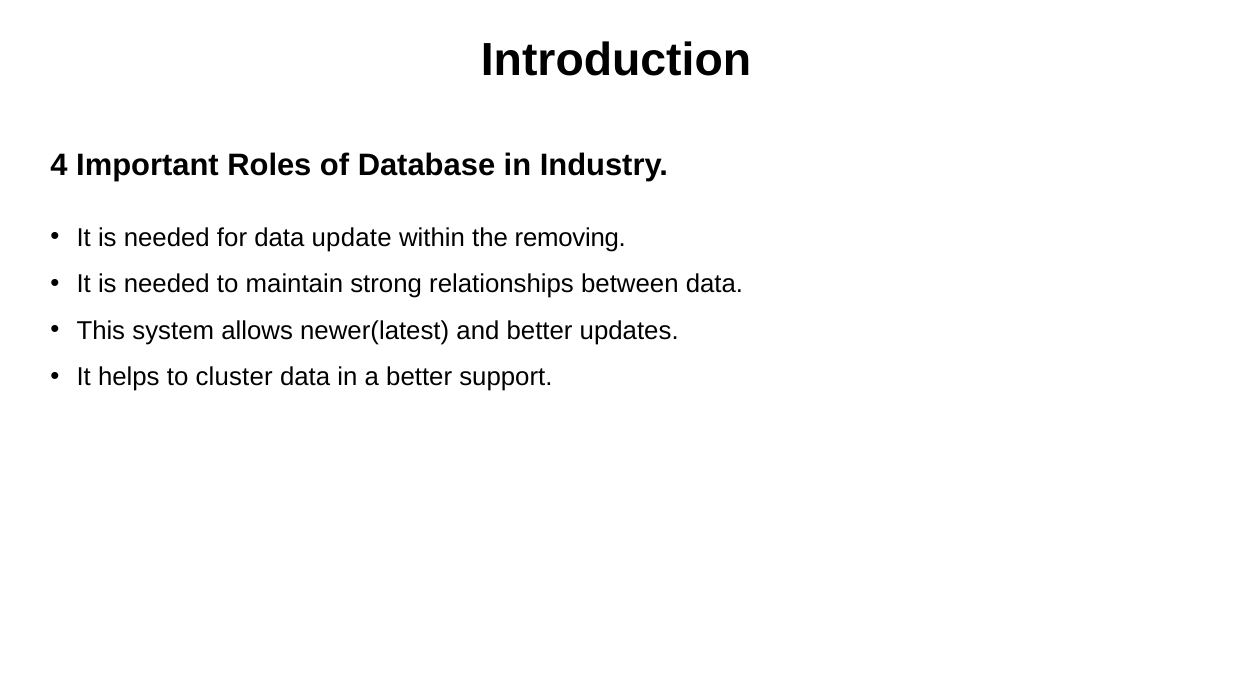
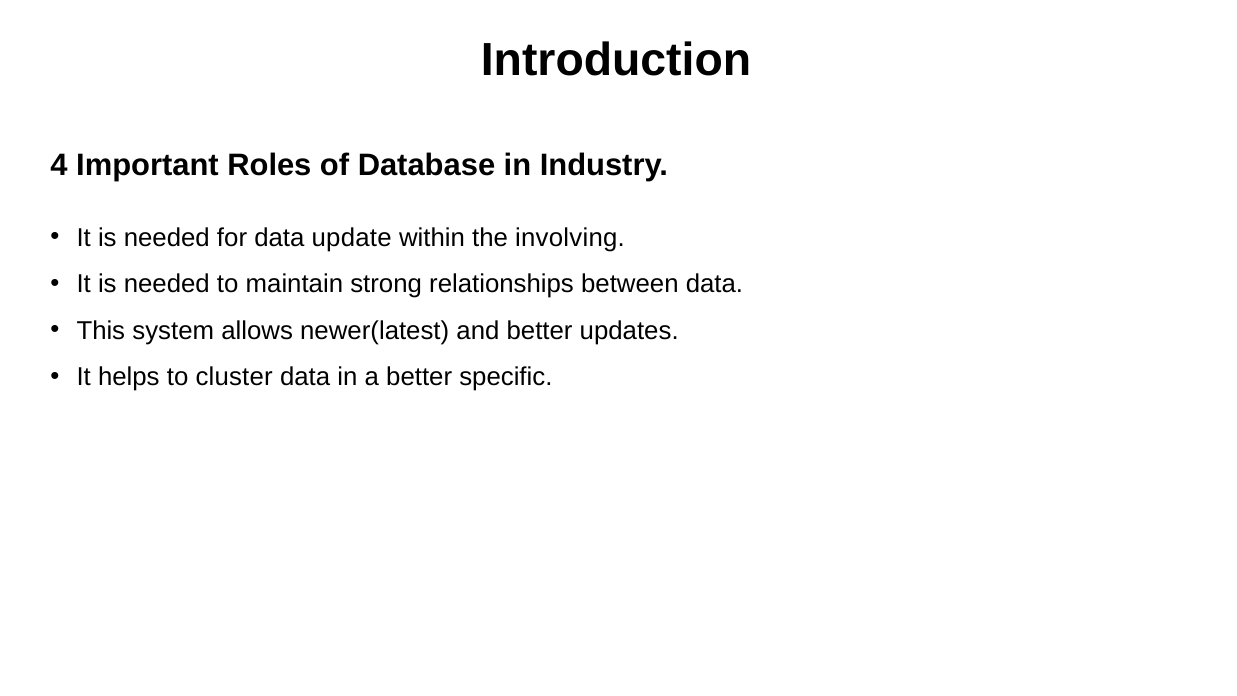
removing: removing -> involving (570, 238)
support: support -> specific (506, 377)
